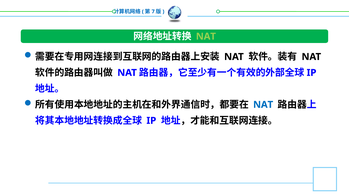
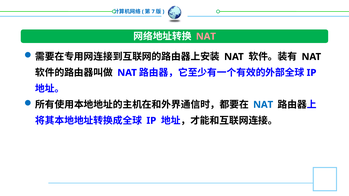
NAT colour: light green -> pink (206, 36)
